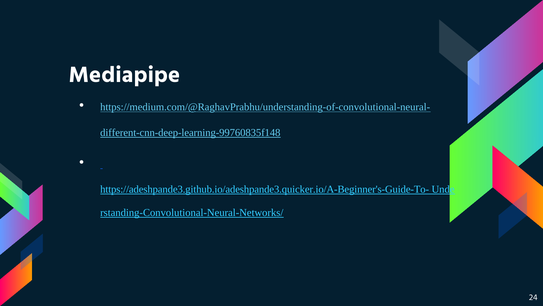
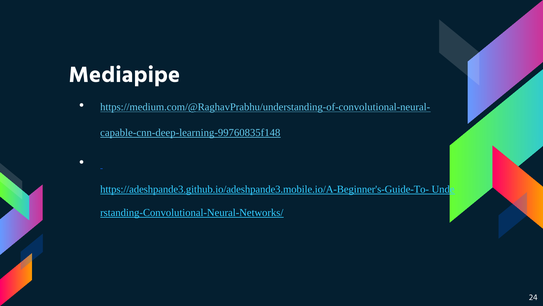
different-cnn-deep-learning-99760835f148: different-cnn-deep-learning-99760835f148 -> capable-cnn-deep-learning-99760835f148 (190, 132)
https://adeshpande3.github.io/adeshpande3.quicker.io/A-Beginner's-Guide-To-: https://adeshpande3.github.io/adeshpande3.quicker.io/A-Beginner's-Guide-To- -> https://adeshpande3.github.io/adeshpande3.mobile.io/A-Beginner's-Guide-To- (265, 189)
